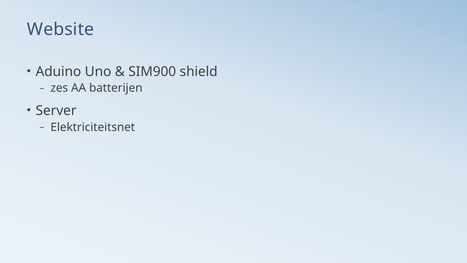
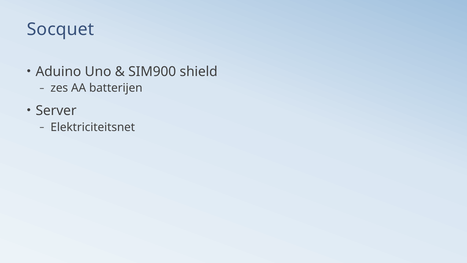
Website: Website -> Socquet (61, 29)
